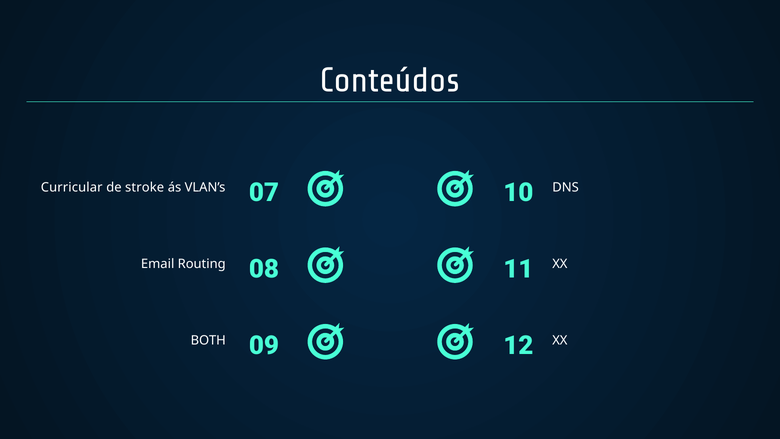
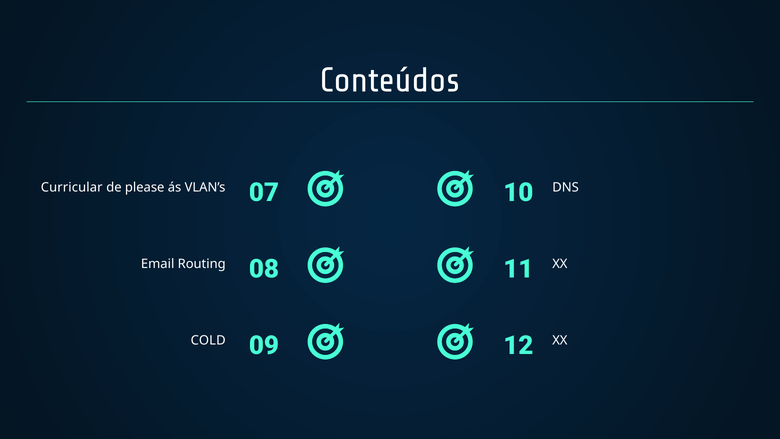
stroke: stroke -> please (145, 187)
BOTH: BOTH -> COLD (208, 340)
